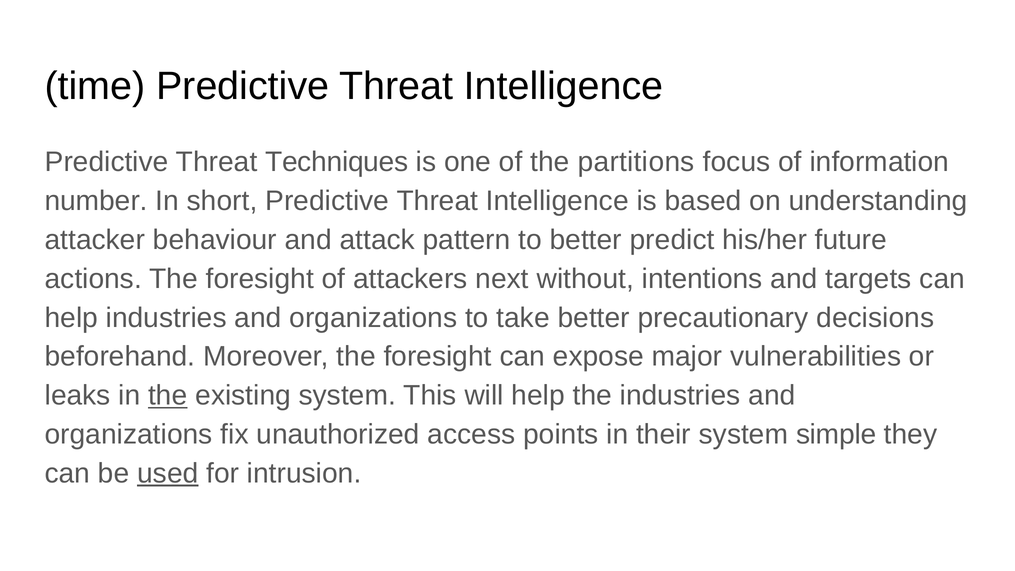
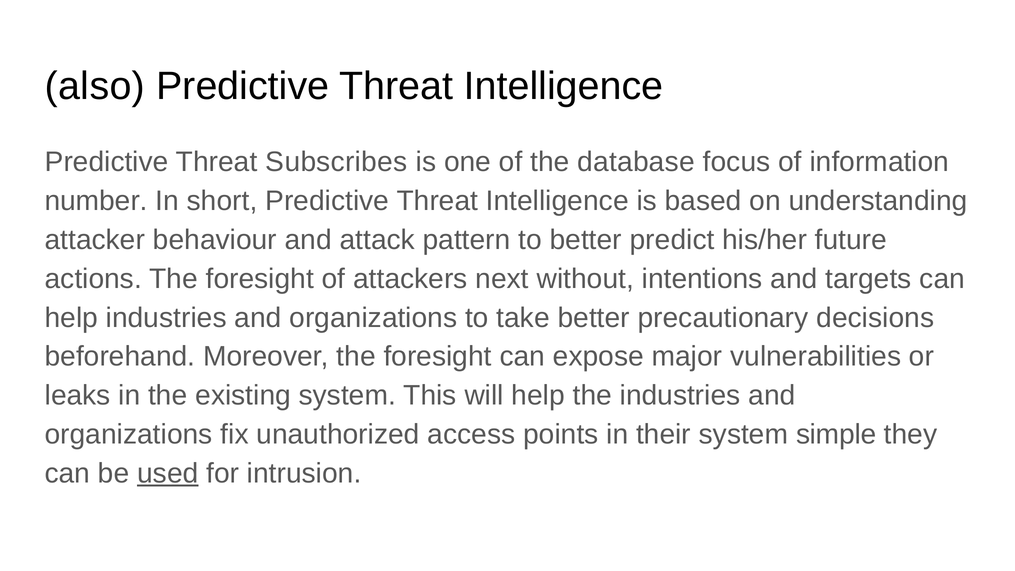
time: time -> also (95, 86)
Techniques: Techniques -> Subscribes (336, 162)
partitions: partitions -> database (636, 162)
the underline: present -> none (168, 396)
